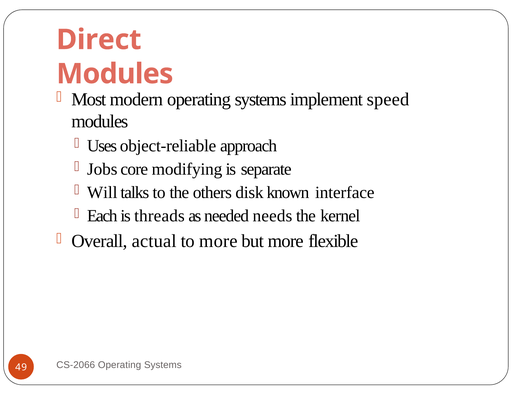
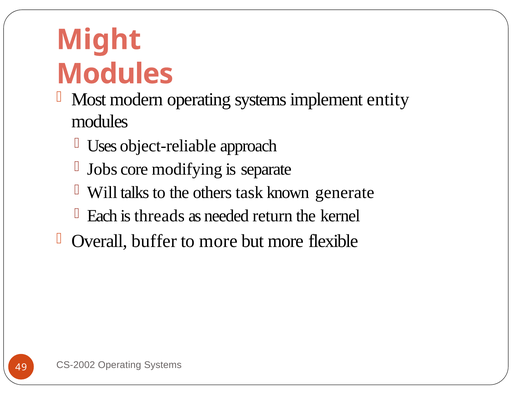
Direct: Direct -> Might (99, 40)
speed: speed -> entity (388, 99)
disk: disk -> task (249, 192)
interface: interface -> generate (345, 192)
needs: needs -> return (273, 216)
actual: actual -> buffer (154, 241)
CS-2066: CS-2066 -> CS-2002 (76, 365)
